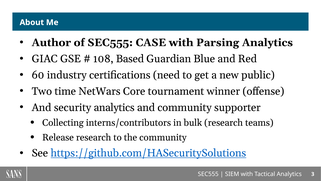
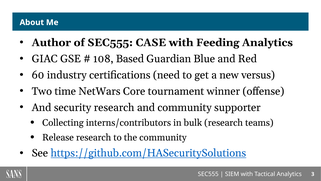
Parsing: Parsing -> Feeding (218, 42)
public: public -> versus (258, 75)
security analytics: analytics -> research (114, 107)
